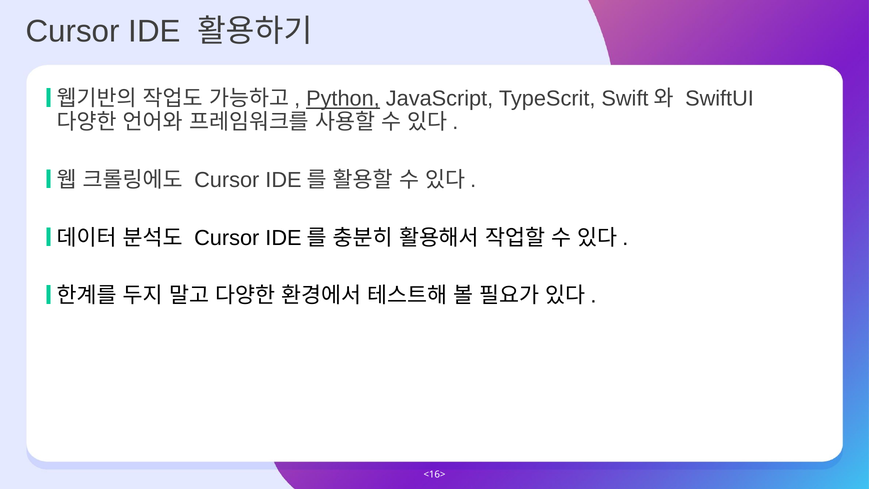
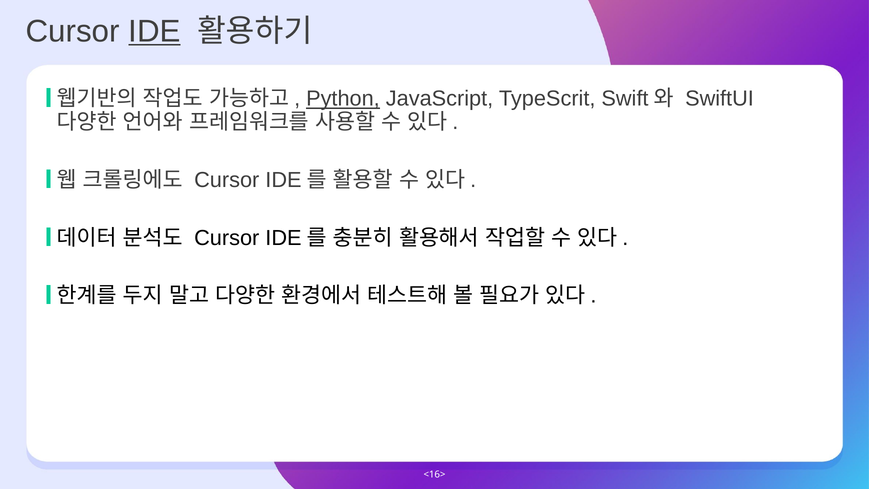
IDE underline: none -> present (155, 31)
